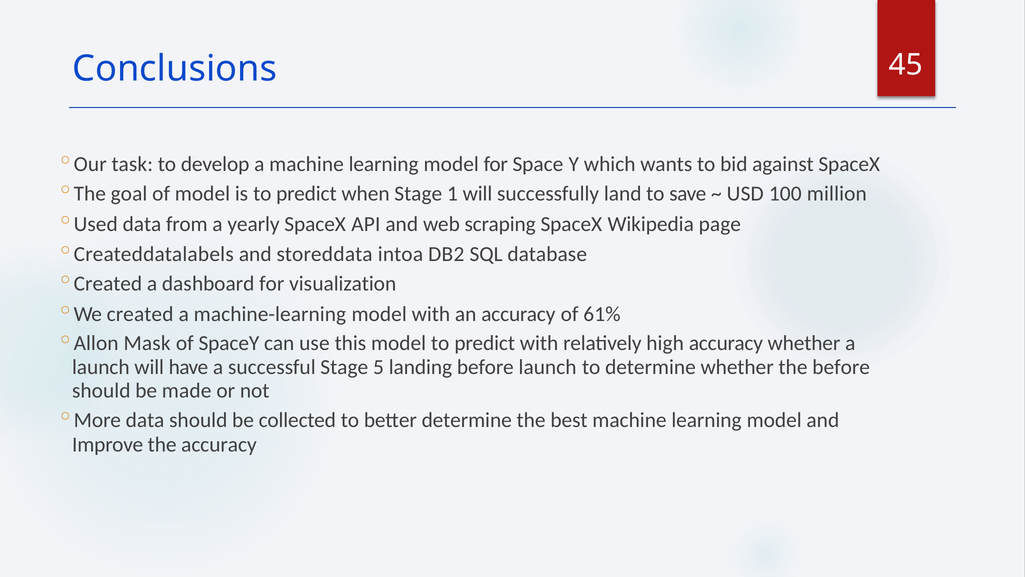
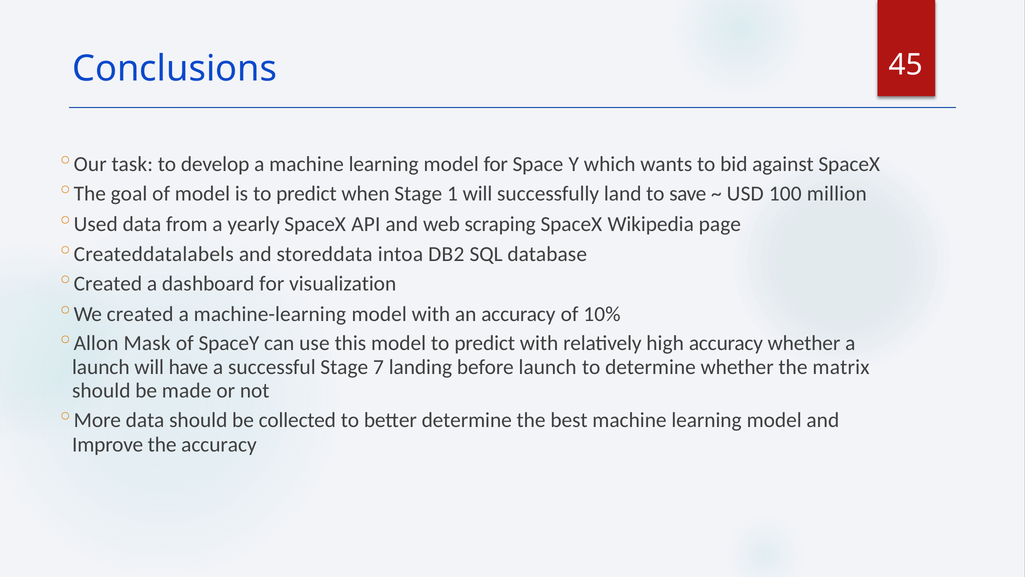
61%: 61% -> 10% (602, 314)
5: 5 -> 7 (379, 367)
the before: before -> matrix (841, 367)
